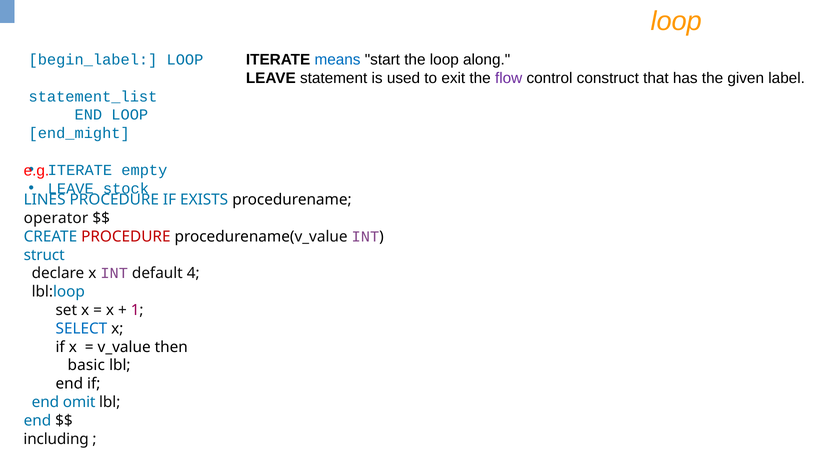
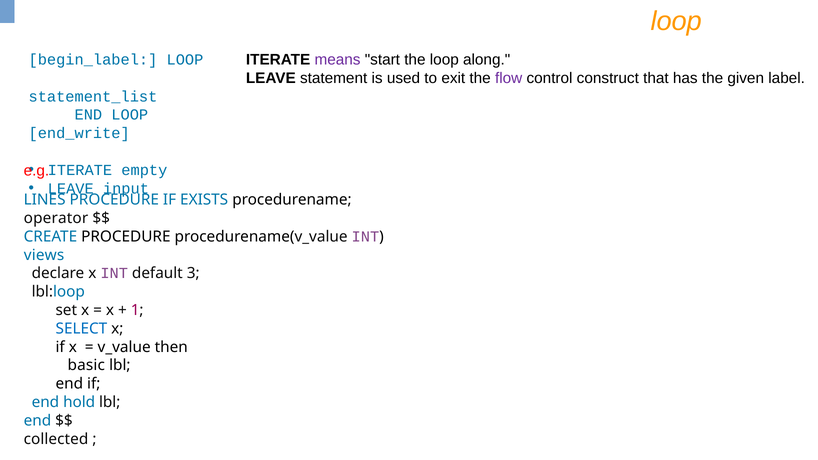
means colour: blue -> purple (338, 60)
end_might: end_might -> end_write (79, 133)
stock: stock -> input (126, 189)
PROCEDURE colour: red -> black (126, 237)
struct: struct -> views (44, 255)
4: 4 -> 3 (193, 273)
omit: omit -> hold (79, 402)
including: including -> collected (56, 439)
